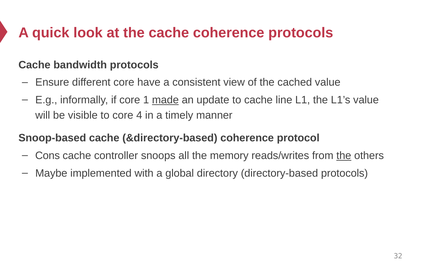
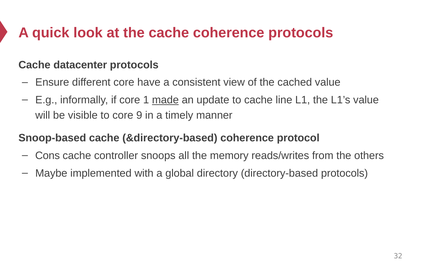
bandwidth: bandwidth -> datacenter (80, 65)
4: 4 -> 9 (139, 115)
the underline: present -> none (344, 155)
